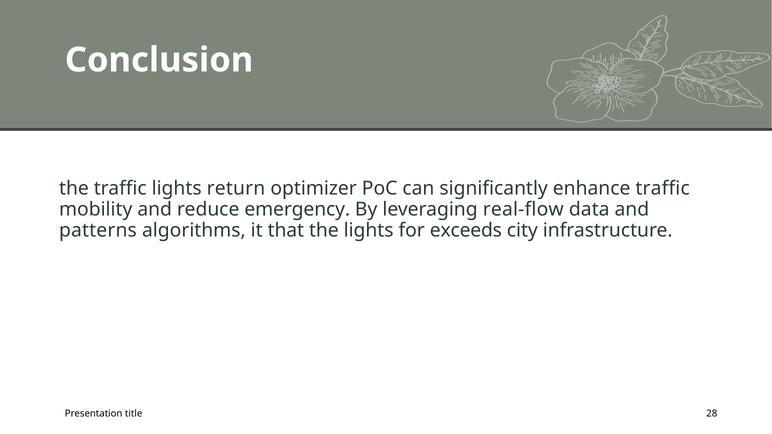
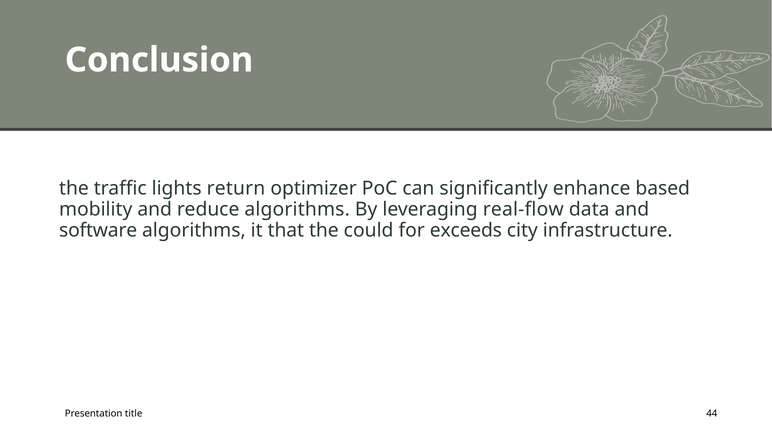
enhance traffic: traffic -> based (663, 189)
reduce emergency: emergency -> algorithms (297, 209)
patterns: patterns -> software (98, 230)
the lights: lights -> could (369, 230)
28: 28 -> 44 (712, 414)
